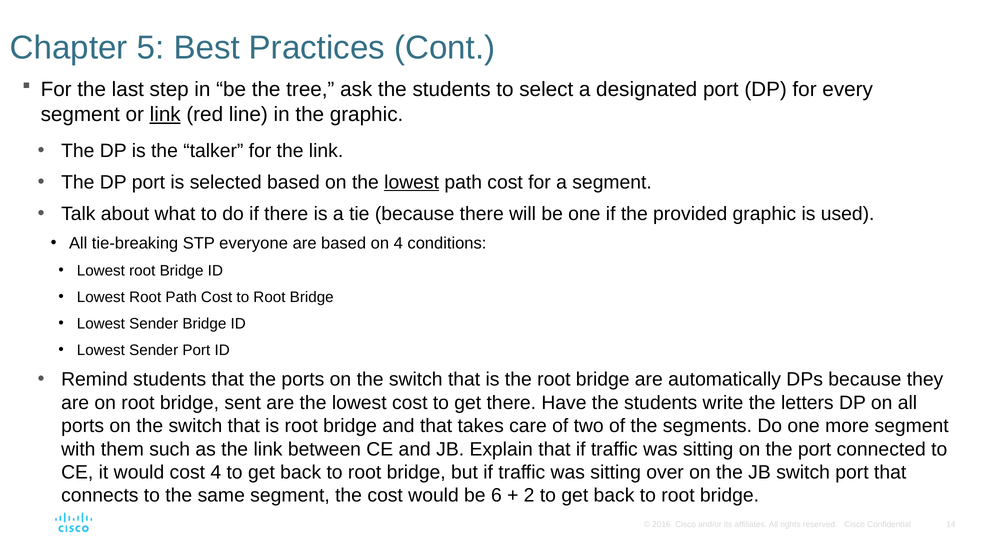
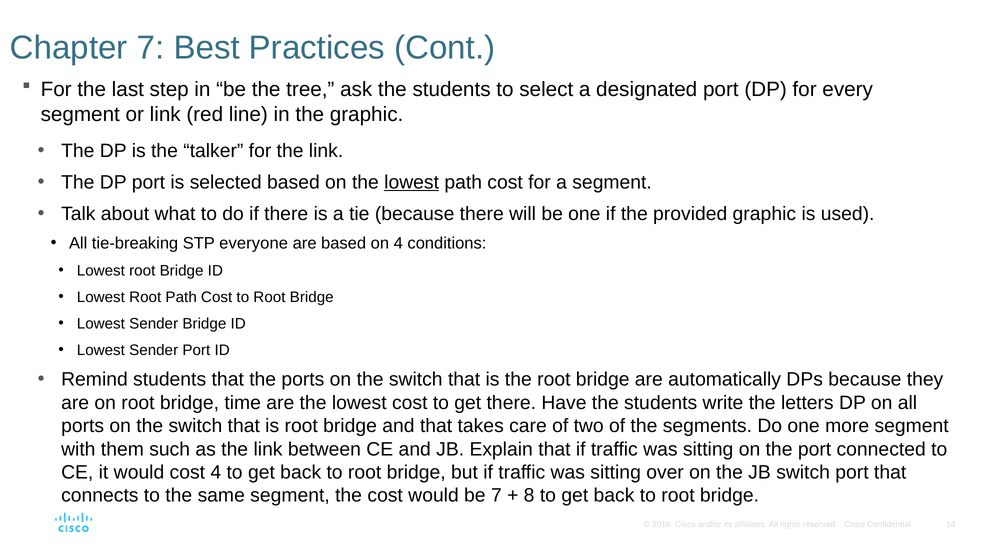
Chapter 5: 5 -> 7 (151, 48)
link underline: present -> none (165, 114)
sent: sent -> time (243, 402)
be 6: 6 -> 7 (496, 495)
2: 2 -> 8 (529, 495)
